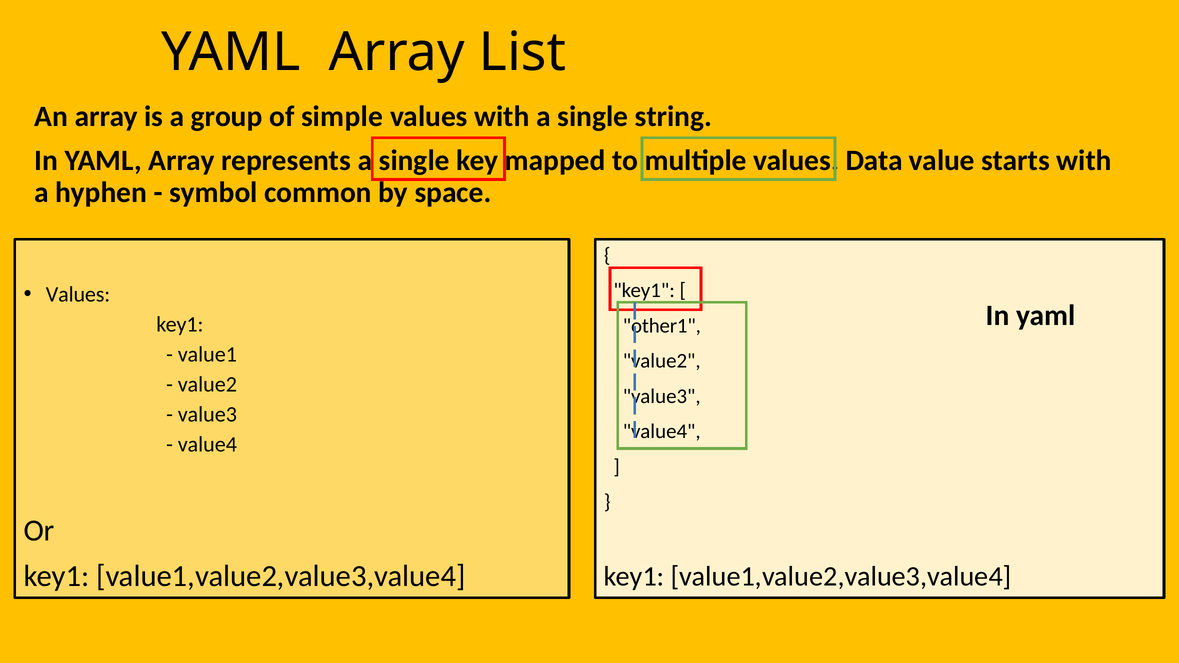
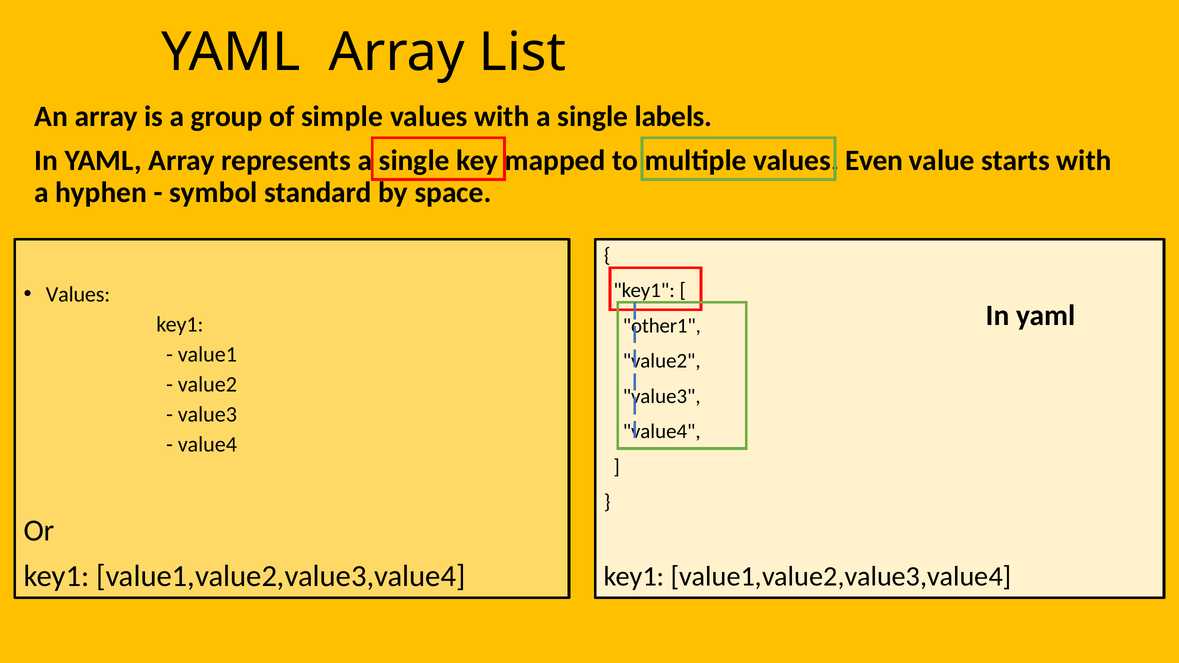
string: string -> labels (674, 117)
Data: Data -> Even (874, 161)
common: common -> standard (318, 193)
